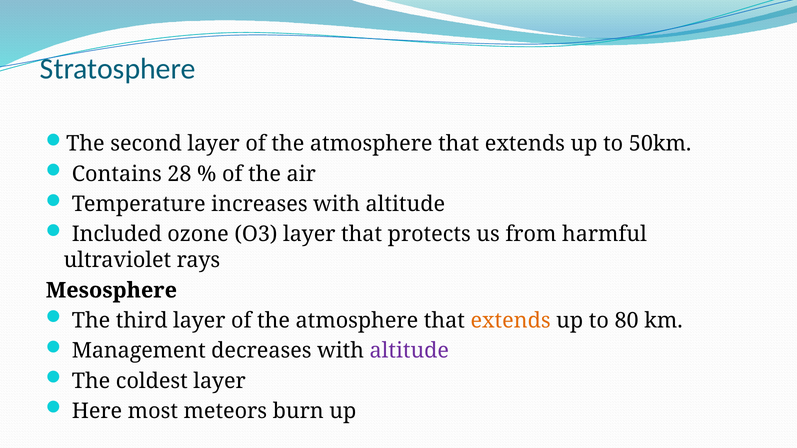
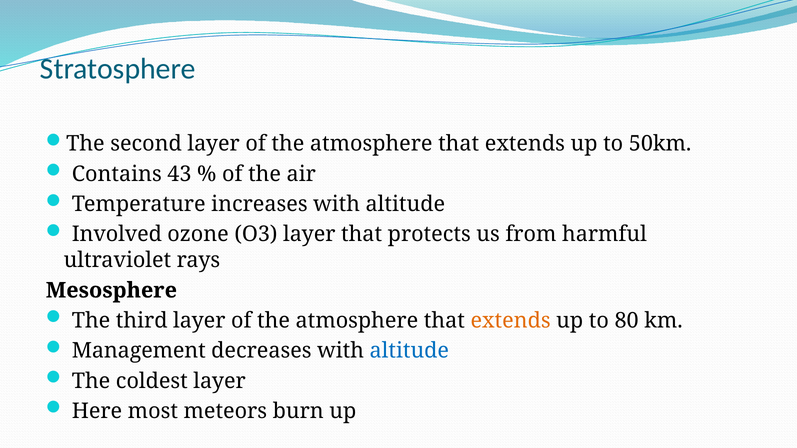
28: 28 -> 43 (179, 174)
Included: Included -> Involved (117, 234)
altitude colour: purple -> blue (409, 351)
